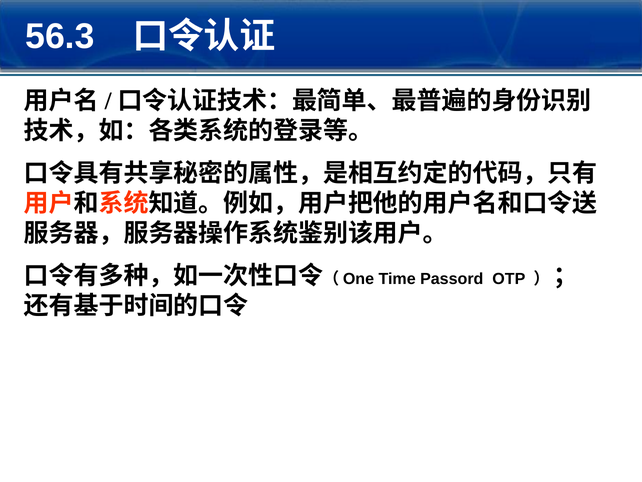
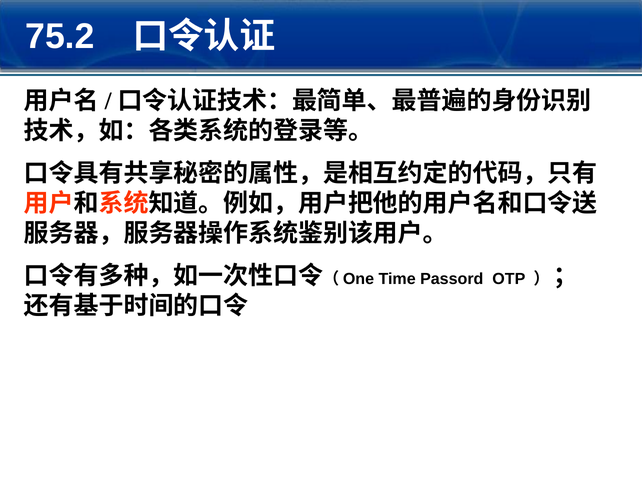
56.3: 56.3 -> 75.2 (60, 36)
